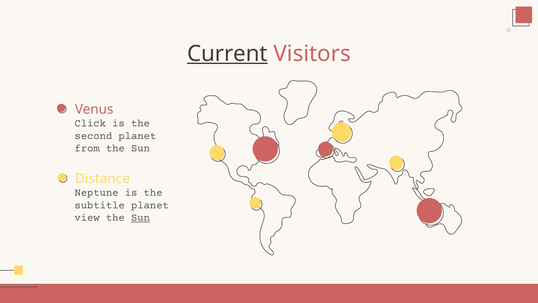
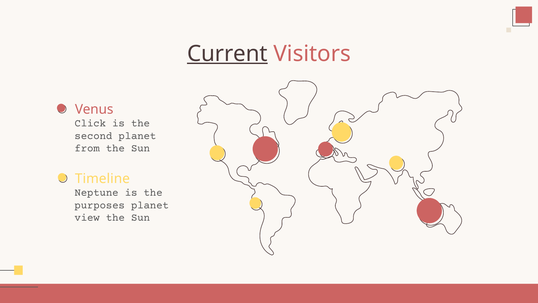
Distance: Distance -> Timeline (102, 178)
subtitle: subtitle -> purposes (100, 205)
Sun underline: present -> none (141, 217)
